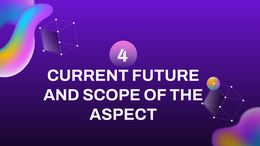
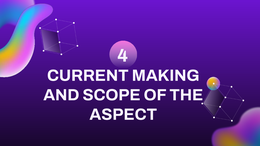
FUTURE: FUTURE -> MAKING (166, 76)
